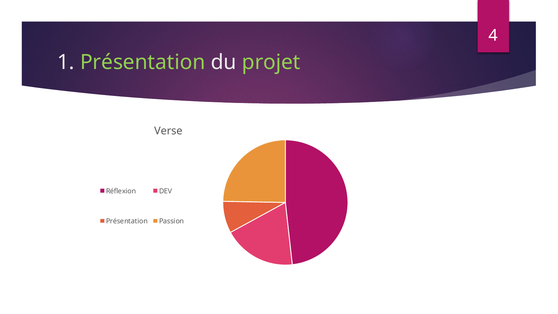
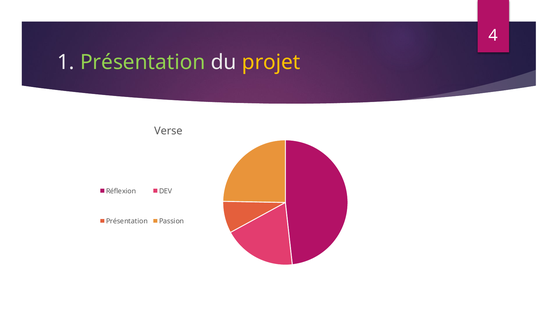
projet colour: light green -> yellow (271, 62)
